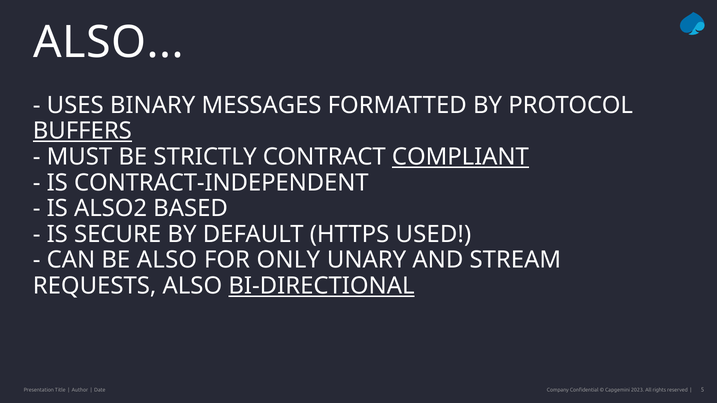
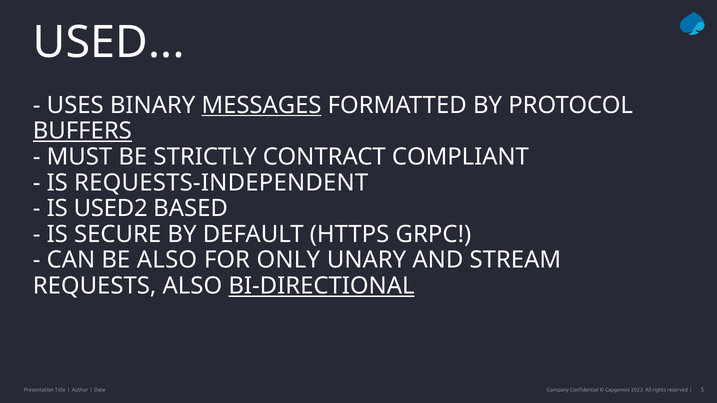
ALSO: ALSO -> USED (109, 42)
MESSAGES underline: none -> present (262, 105)
COMPLIANT underline: present -> none (460, 157)
CONTRACT-INDEPENDENT: CONTRACT-INDEPENDENT -> REQUESTS-INDEPENDENT (221, 183)
ALSO2: ALSO2 -> USED2 (111, 209)
USED: USED -> GRPC (433, 234)
